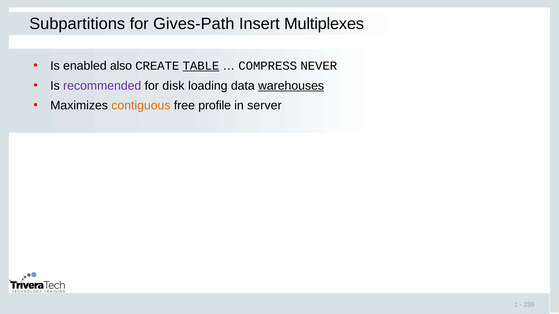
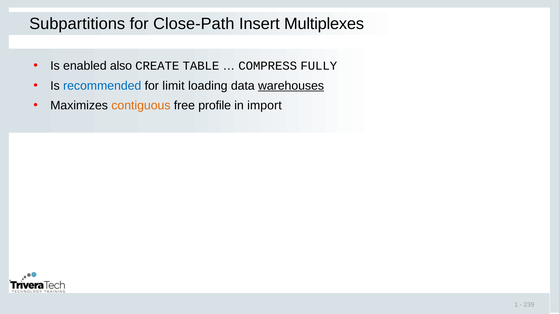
Gives-Path: Gives-Path -> Close-Path (194, 24)
TABLE underline: present -> none (201, 66)
NEVER: NEVER -> FULLY (319, 66)
recommended colour: purple -> blue (102, 86)
disk: disk -> limit (173, 86)
server: server -> import (264, 106)
